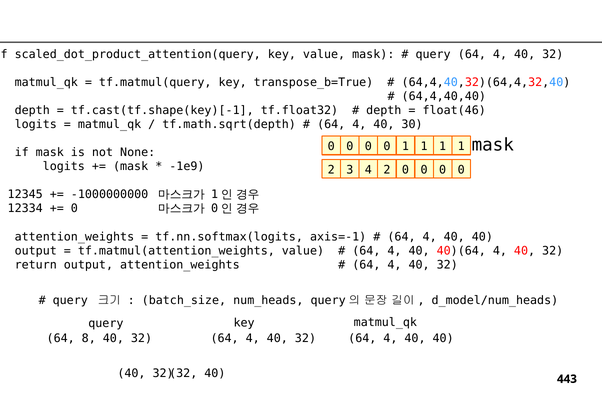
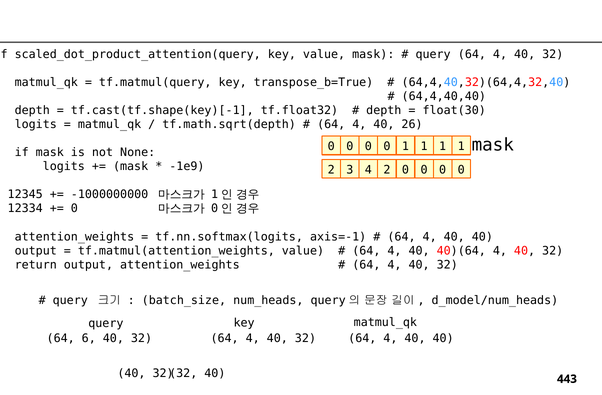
float(46: float(46 -> float(30 (454, 110)
30: 30 -> 26 (412, 124)
8: 8 -> 6 (89, 339)
